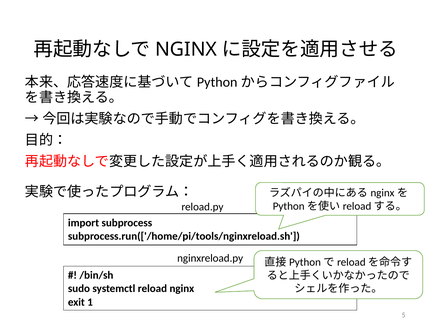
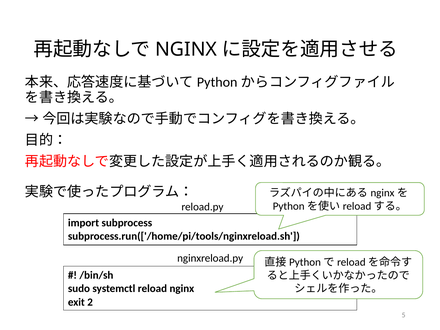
1: 1 -> 2 (90, 302)
